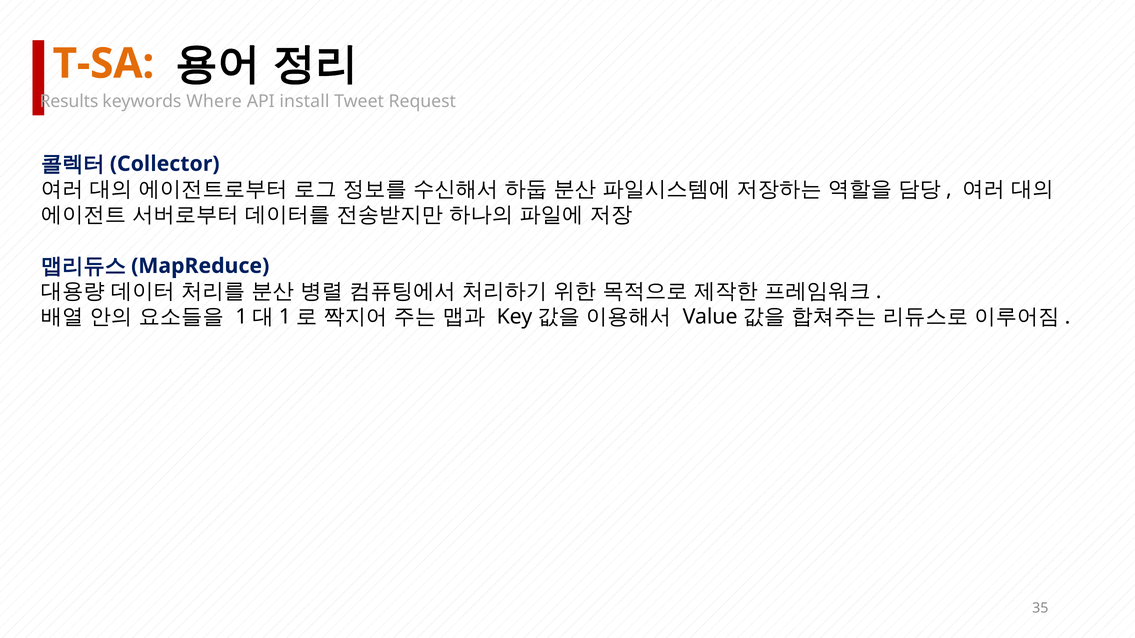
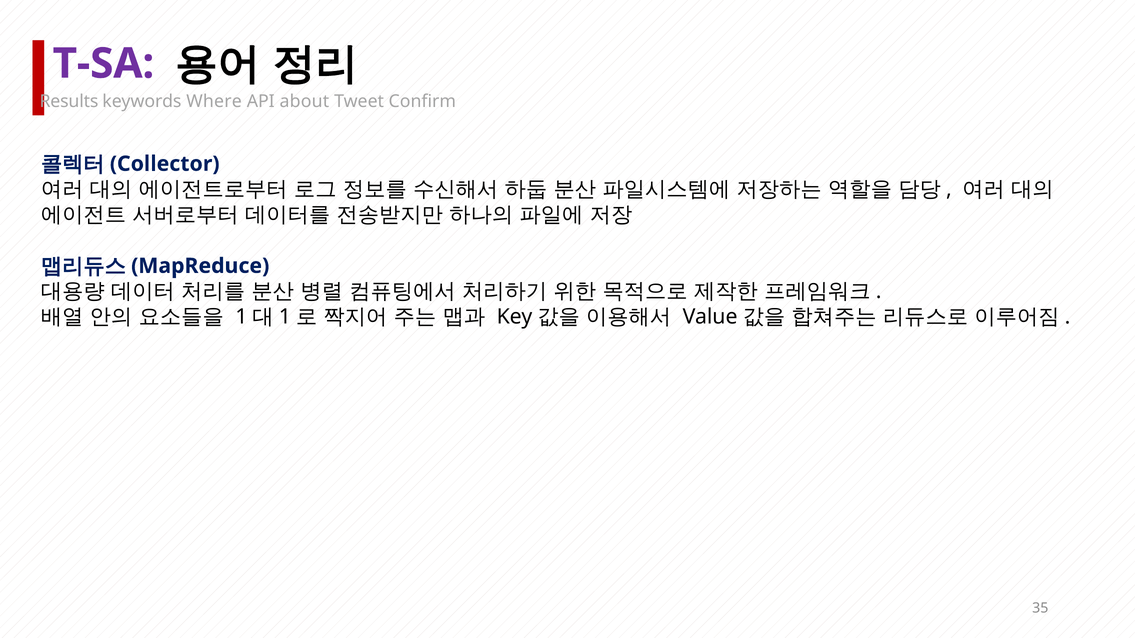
T-SA colour: orange -> purple (103, 64)
install: install -> about (304, 101)
Request: Request -> Confirm (422, 101)
